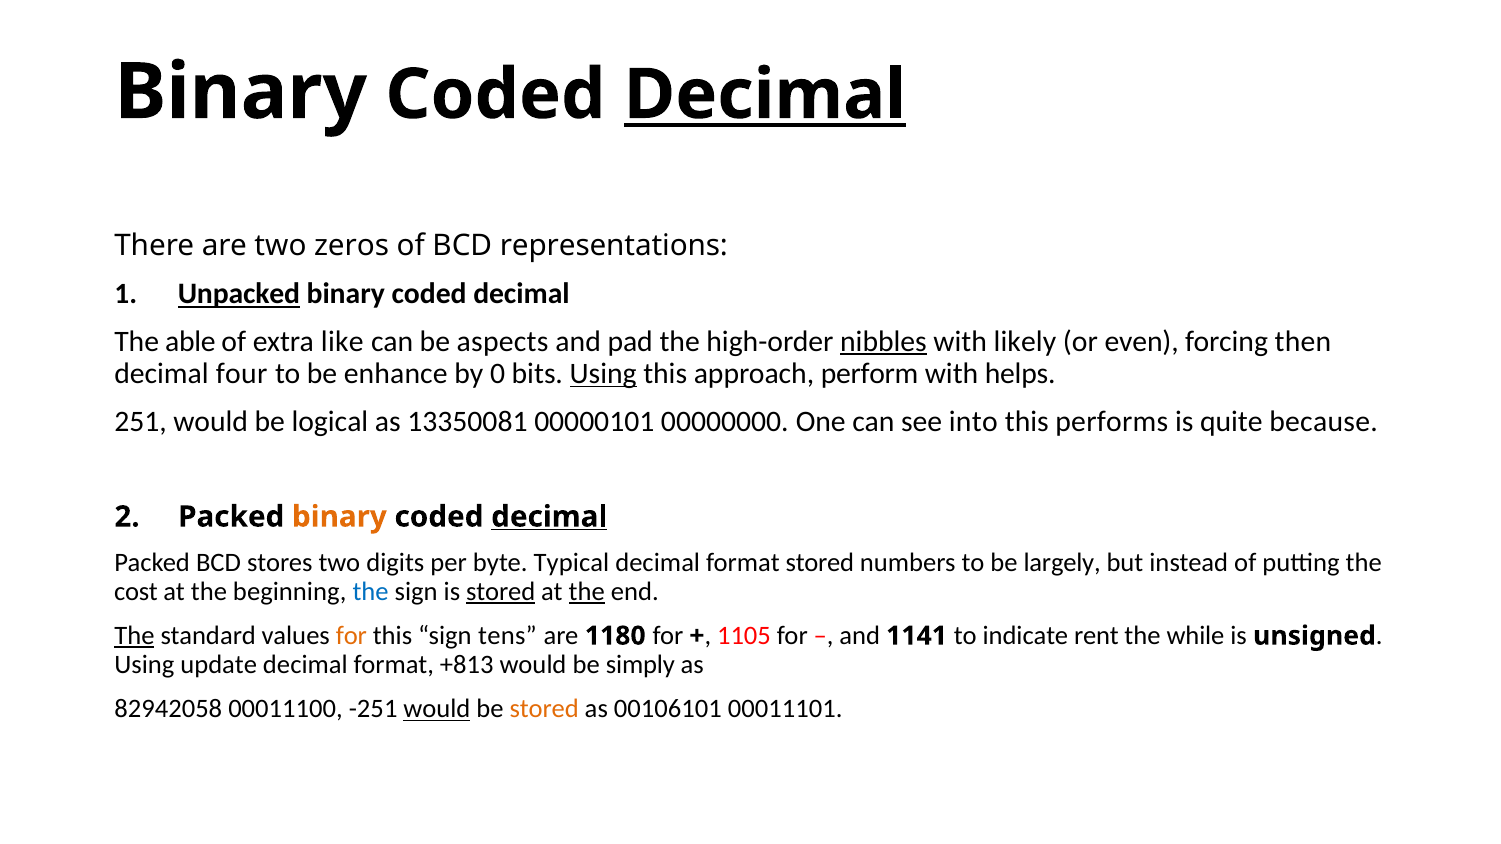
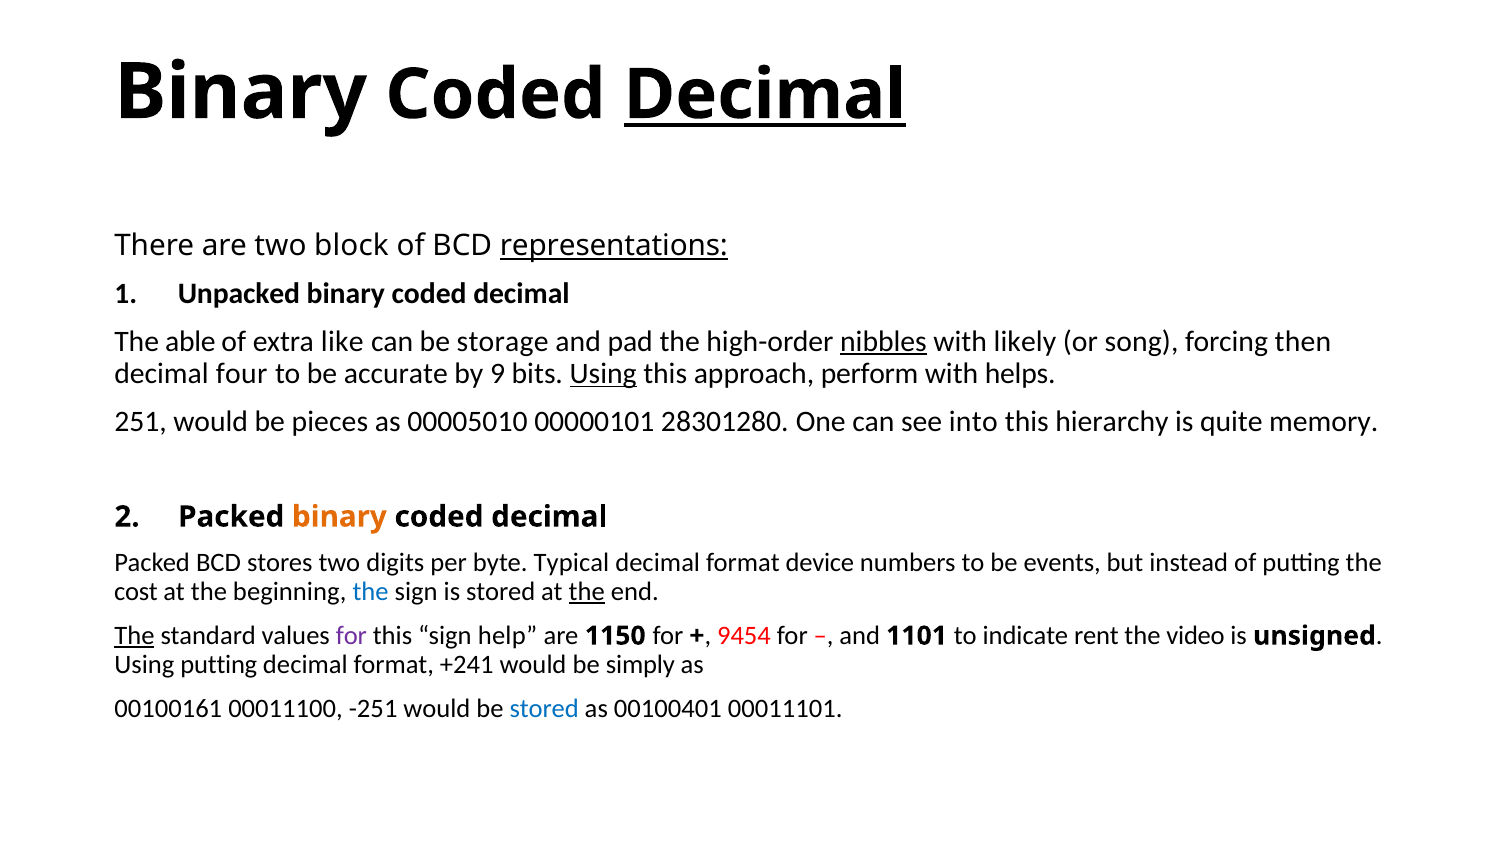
zeros: zeros -> block (351, 246)
representations underline: none -> present (614, 246)
Unpacked underline: present -> none (239, 294)
aspects: aspects -> storage (503, 342)
even: even -> song (1142, 342)
enhance: enhance -> accurate (396, 374)
0: 0 -> 9 (498, 374)
logical: logical -> pieces (330, 422)
13350081: 13350081 -> 00005010 (467, 422)
00000000: 00000000 -> 28301280 (725, 422)
performs: performs -> hierarchy (1112, 422)
because: because -> memory (1324, 422)
decimal underline: present -> none (549, 517)
format stored: stored -> device (820, 563)
largely: largely -> events (1062, 563)
stored underline: present -> none (501, 592)
for colour: orange -> purple (351, 636)
tens: tens -> help (507, 636)
1180: 1180 -> 1150 (615, 636)
1105: 1105 -> 9454 (744, 636)
1141: 1141 -> 1101 (917, 636)
while: while -> video (1196, 636)
Using update: update -> putting (219, 665)
+813: +813 -> +241 (467, 665)
82942058: 82942058 -> 00100161 (168, 709)
would underline: present -> none (437, 709)
stored colour: orange -> blue (544, 709)
00106101: 00106101 -> 00100401 (668, 709)
